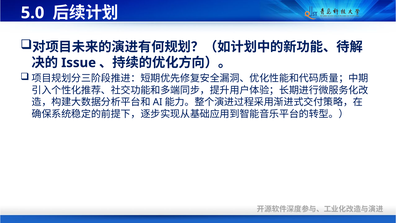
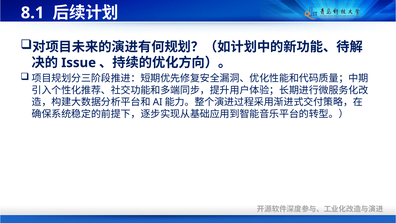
5.0: 5.0 -> 8.1 (33, 13)
